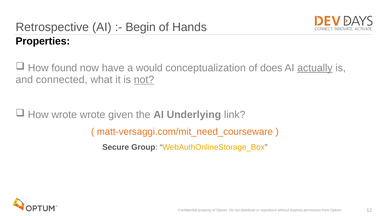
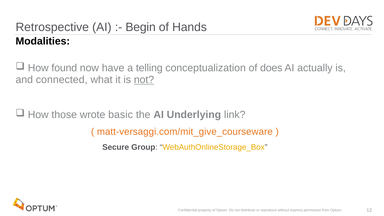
Properties: Properties -> Modalities (43, 41)
would: would -> telling (149, 68)
actually underline: present -> none (315, 68)
How wrote: wrote -> those (64, 115)
given: given -> basic (121, 115)
matt-versaggi.com/mit_need_courseware: matt-versaggi.com/mit_need_courseware -> matt-versaggi.com/mit_give_courseware (185, 132)
